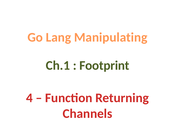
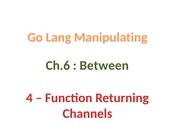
Ch.1: Ch.1 -> Ch.6 (58, 66)
Footprint: Footprint -> Between (104, 66)
